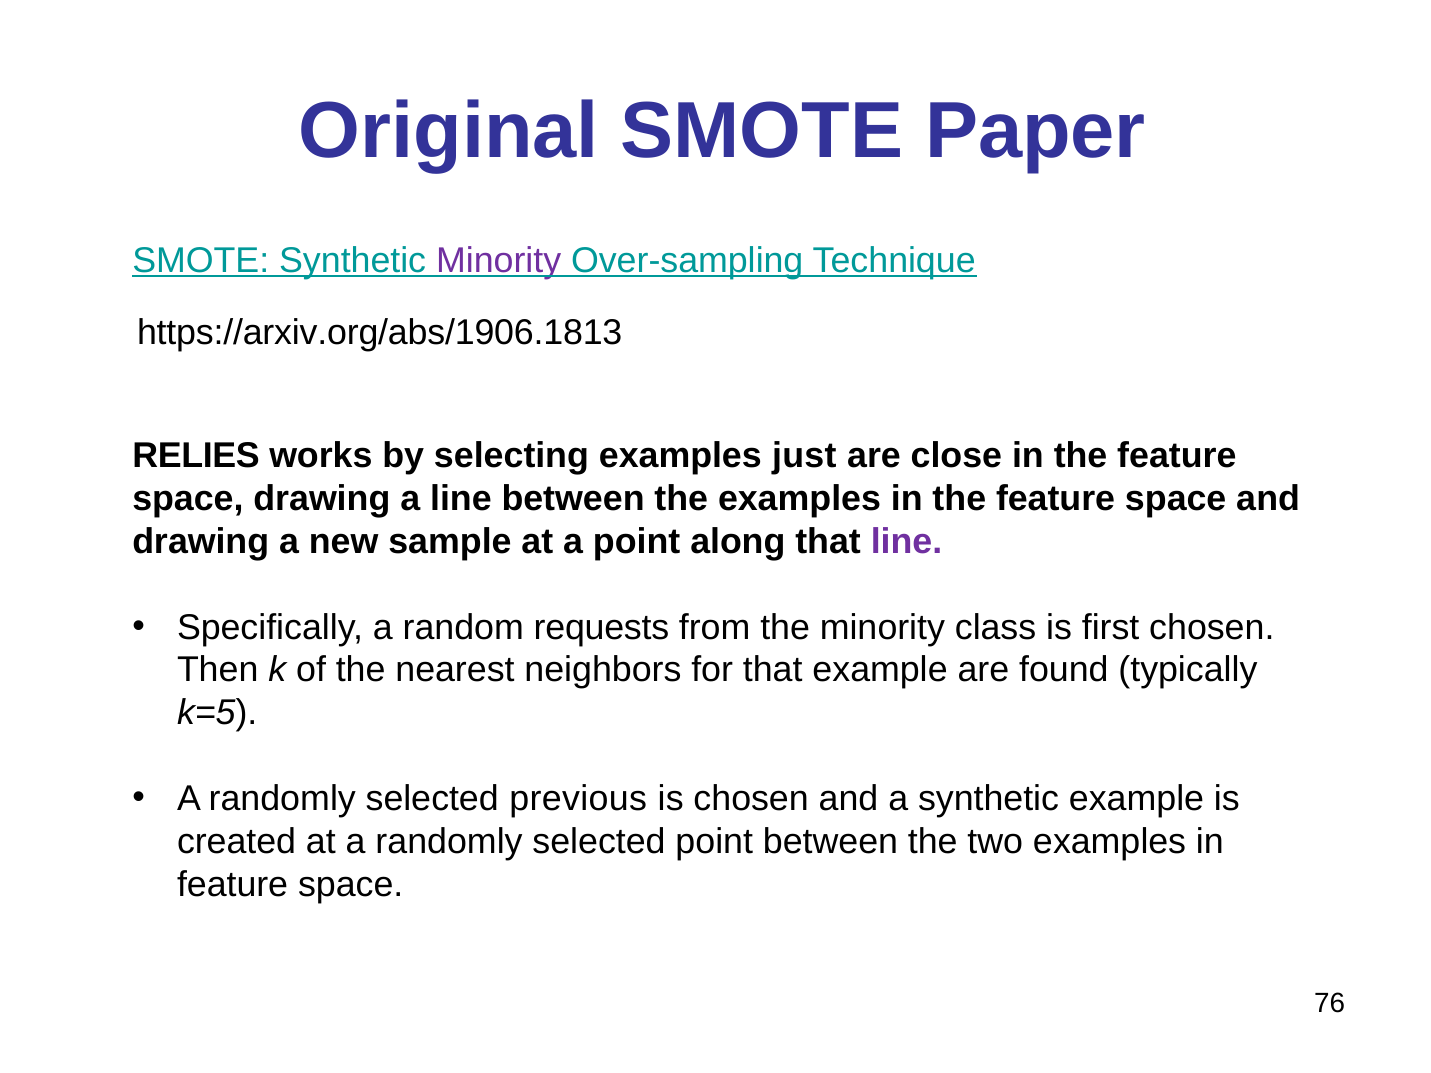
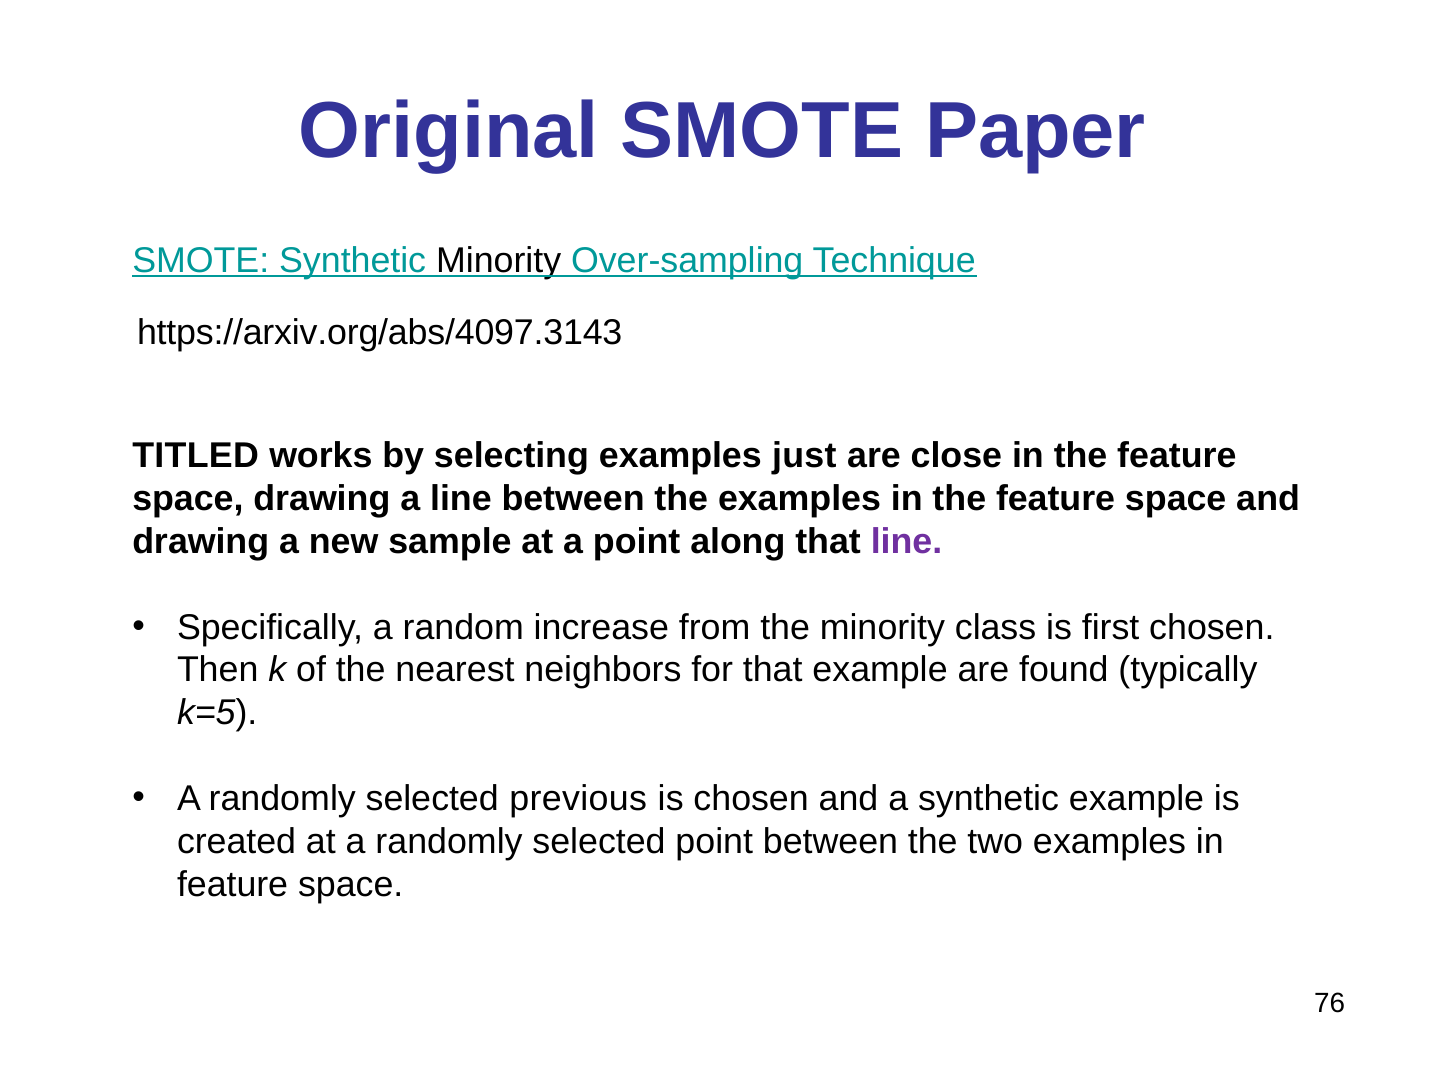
Minority colour: purple -> black (499, 261)
https://arxiv.org/abs/1906.1813: https://arxiv.org/abs/1906.1813 -> https://arxiv.org/abs/4097.3143 (380, 333)
RELIES: RELIES -> TITLED (196, 456)
requests: requests -> increase (601, 627)
